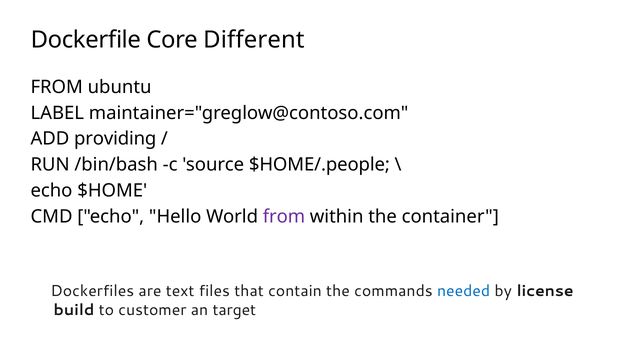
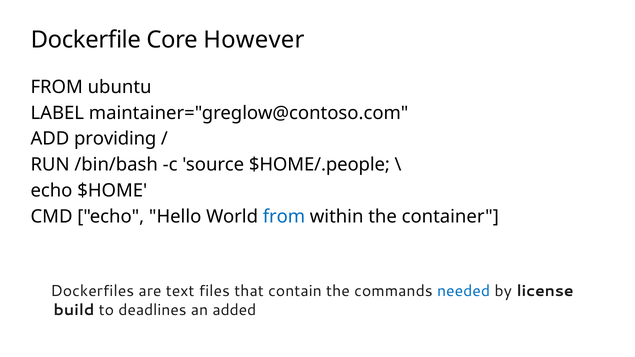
Different: Different -> However (254, 40)
from colour: purple -> blue (284, 217)
customer: customer -> deadlines (152, 310)
target: target -> added (234, 310)
